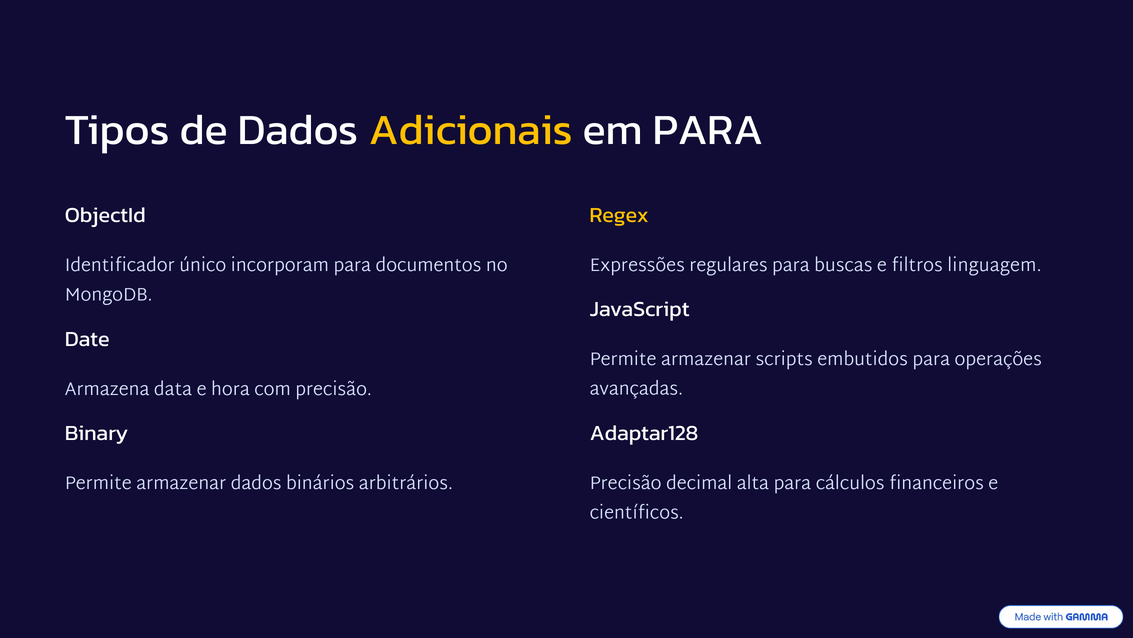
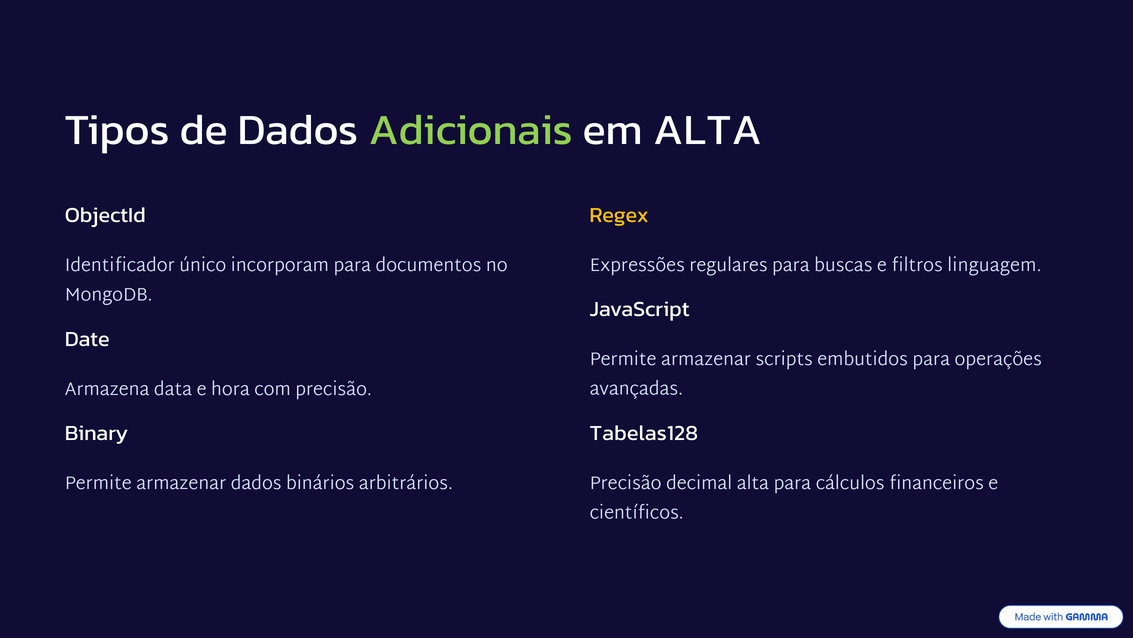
Adicionais colour: yellow -> light green (471, 130)
em PARA: PARA -> ALTA (708, 130)
Adaptar128: Adaptar128 -> Tabelas128 (644, 433)
